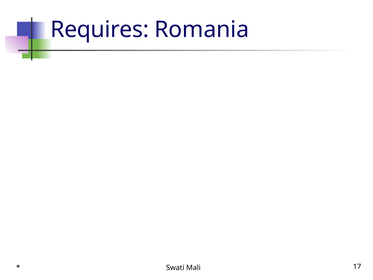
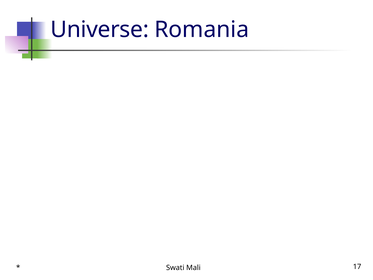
Requires: Requires -> Universe (100, 30)
